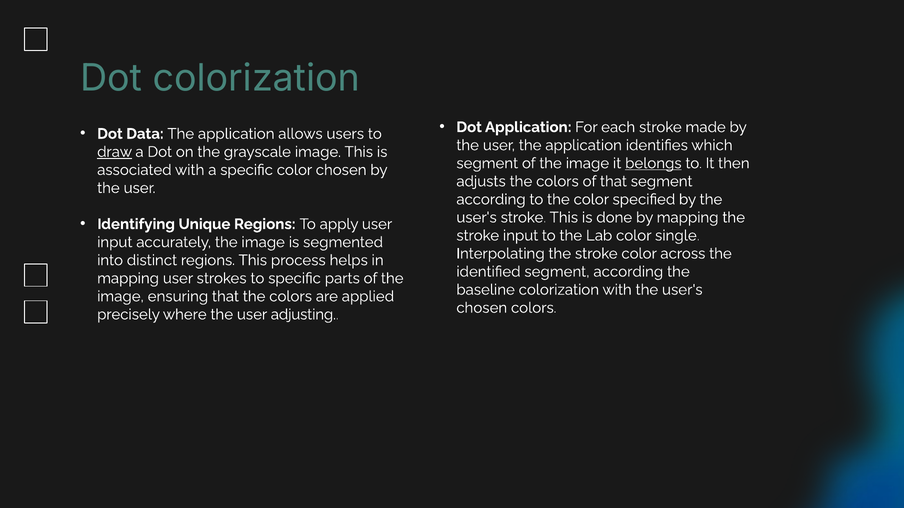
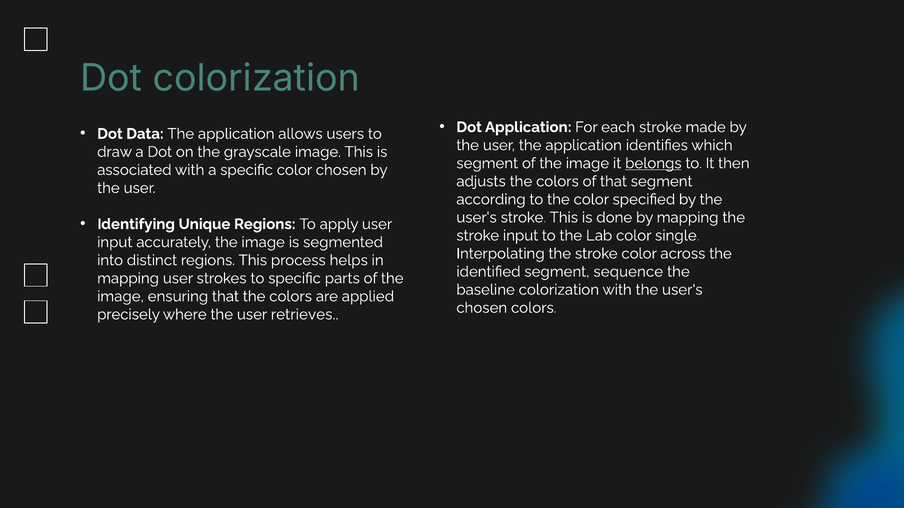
draw underline: present -> none (115, 152)
identified segment according: according -> sequence (628, 272)
adjusting: adjusting -> retrieves (305, 315)
